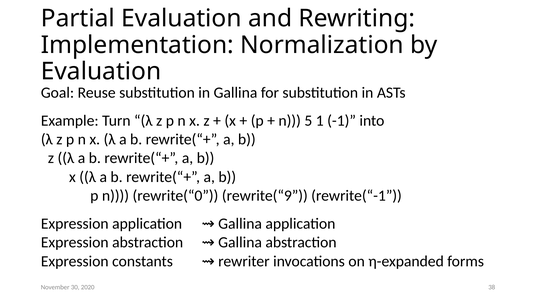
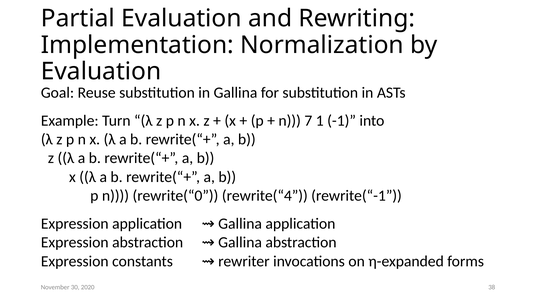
5: 5 -> 7 (308, 121)
rewrite(“9: rewrite(“9 -> rewrite(“4 (265, 196)
